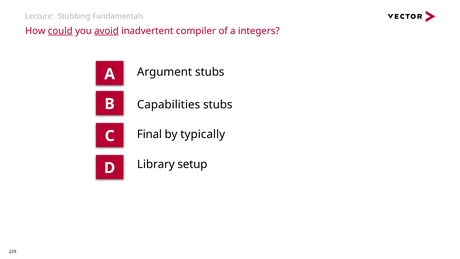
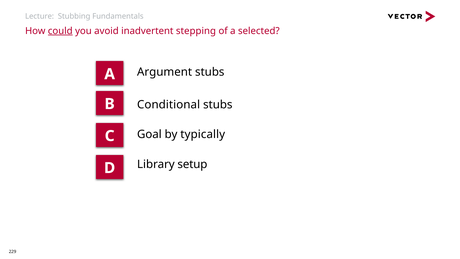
avoid underline: present -> none (106, 31)
compiler: compiler -> stepping (196, 31)
integers: integers -> selected (259, 31)
Capabilities: Capabilities -> Conditional (169, 104)
Final: Final -> Goal (149, 134)
